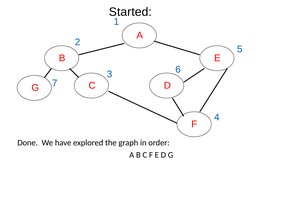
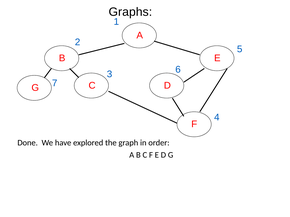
Started: Started -> Graphs (130, 12)
